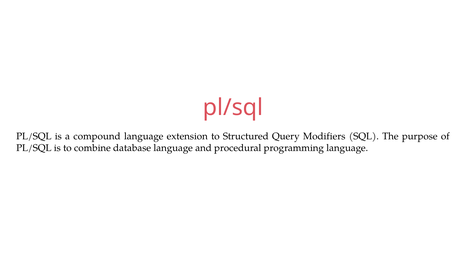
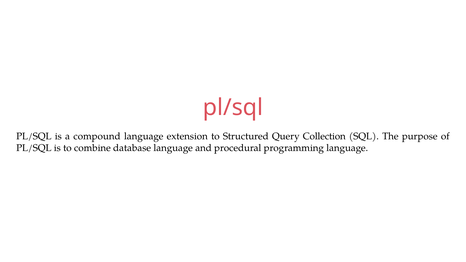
Modifiers: Modifiers -> Collection (324, 136)
